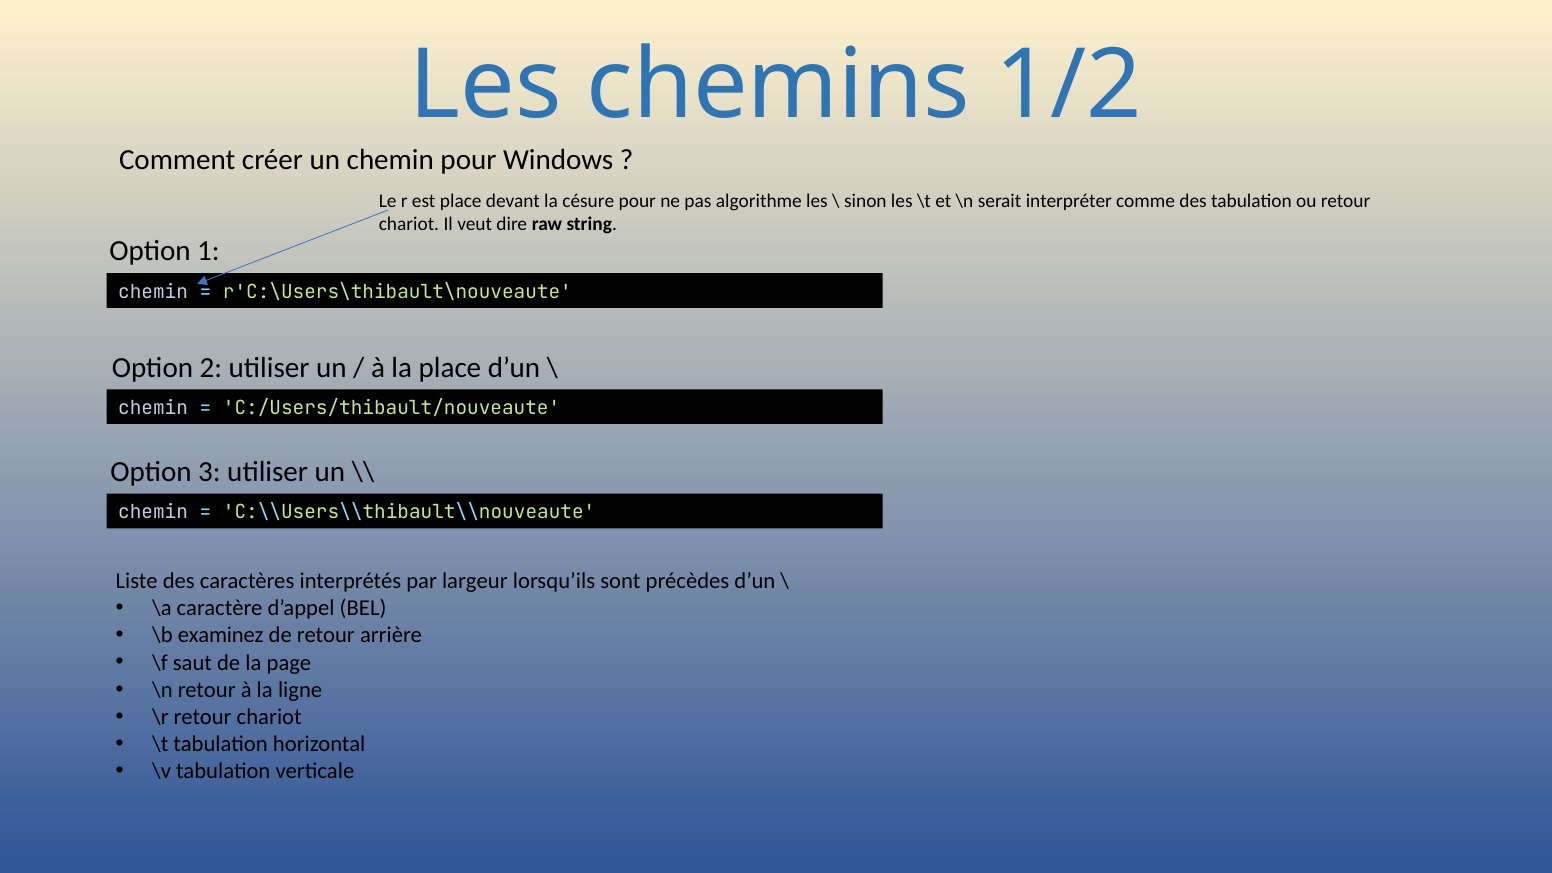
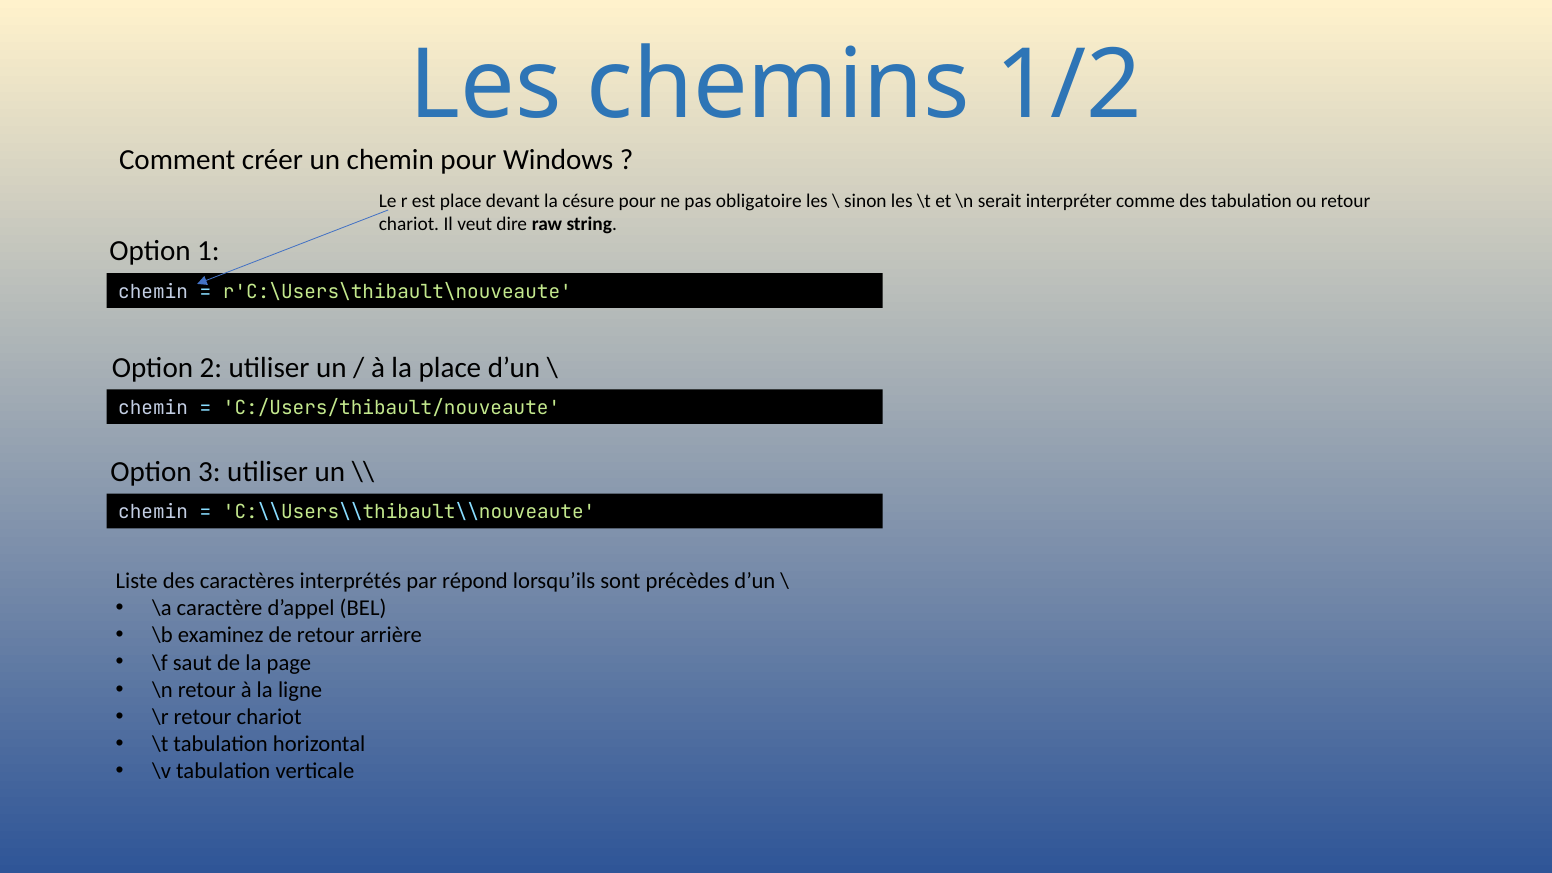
algorithme: algorithme -> obligatoire (759, 201)
largeur: largeur -> répond (475, 581)
